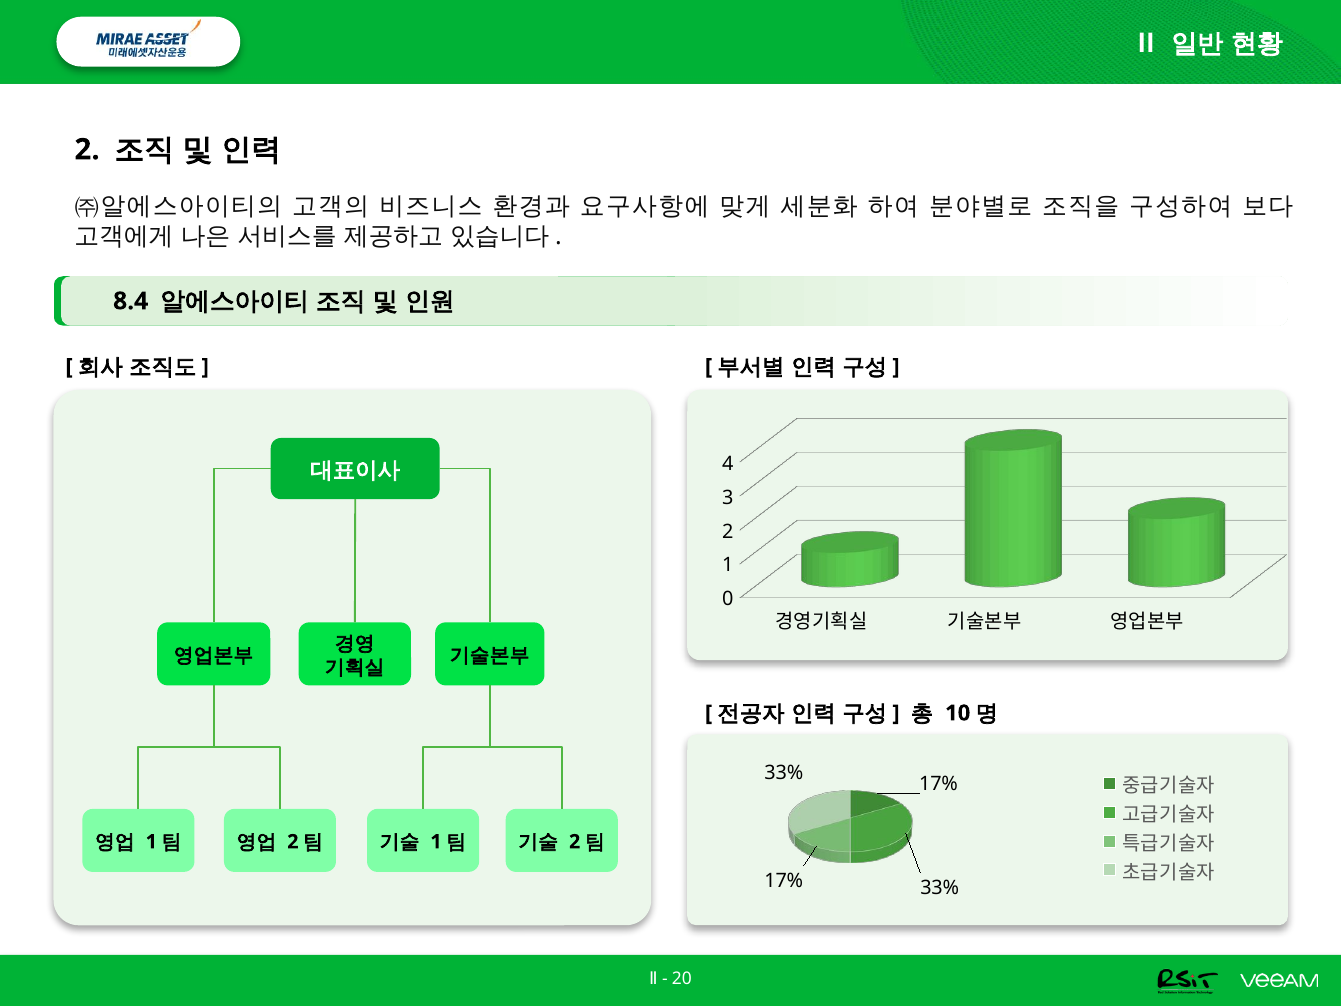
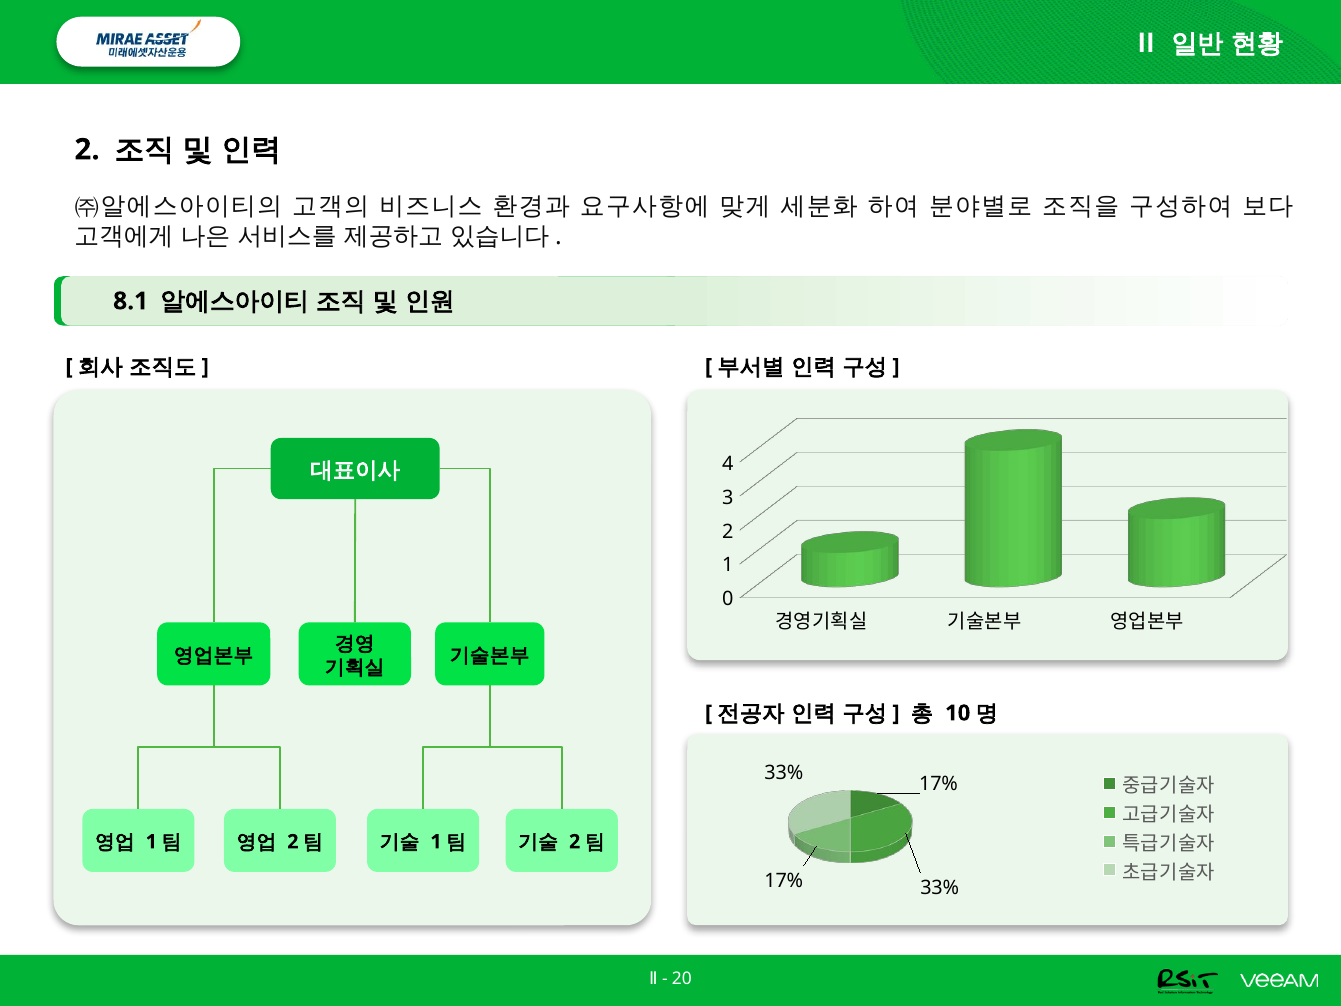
8.4: 8.4 -> 8.1 (131, 301)
